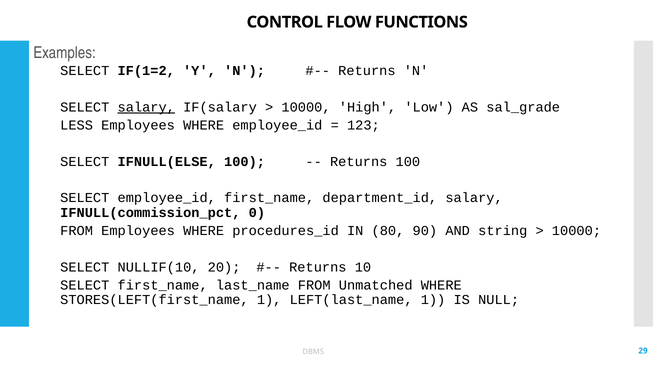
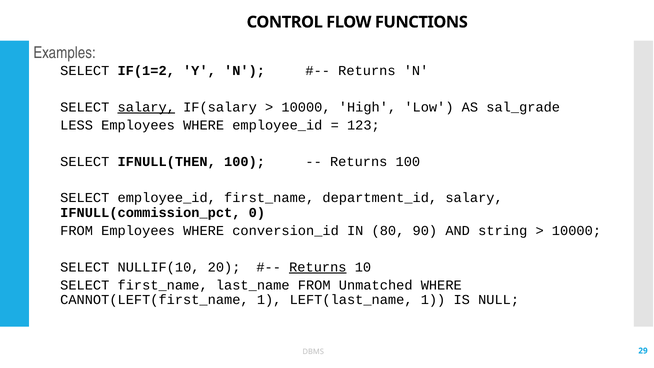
IFNULL(ELSE: IFNULL(ELSE -> IFNULL(THEN (167, 162)
procedures_id: procedures_id -> conversion_id (286, 231)
Returns underline: none -> present (318, 267)
STORES(LEFT(first_name: STORES(LEFT(first_name -> CANNOT(LEFT(first_name (154, 300)
